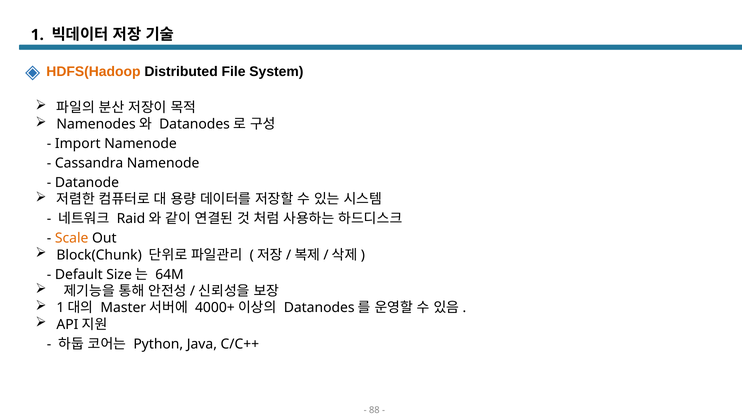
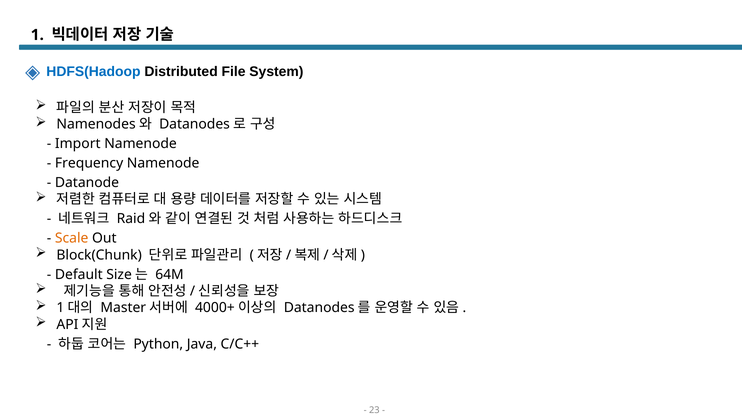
HDFS(Hadoop colour: orange -> blue (93, 72)
Cassandra: Cassandra -> Frequency (89, 163)
88: 88 -> 23 (374, 411)
